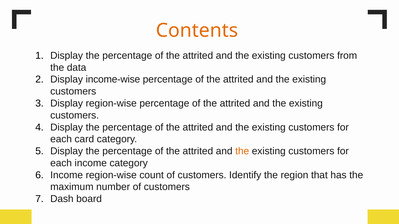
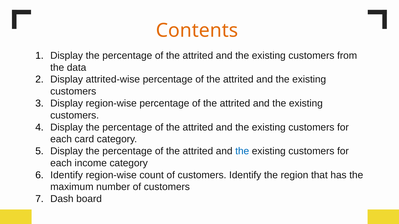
income-wise: income-wise -> attrited-wise (113, 80)
the colour: orange -> blue (242, 151)
Income: Income -> Identify (67, 175)
